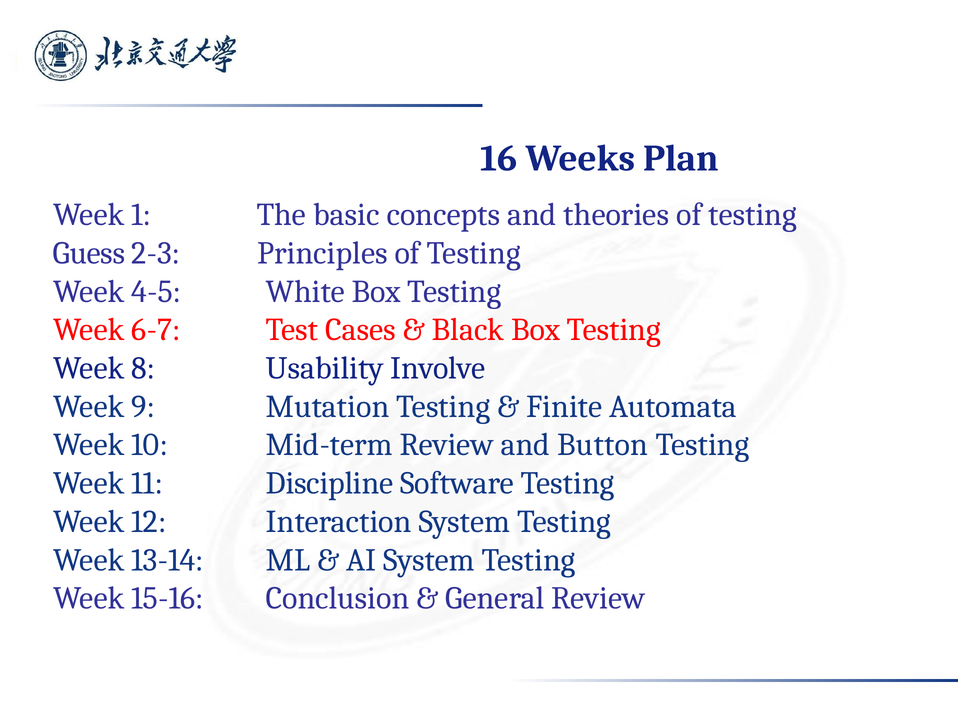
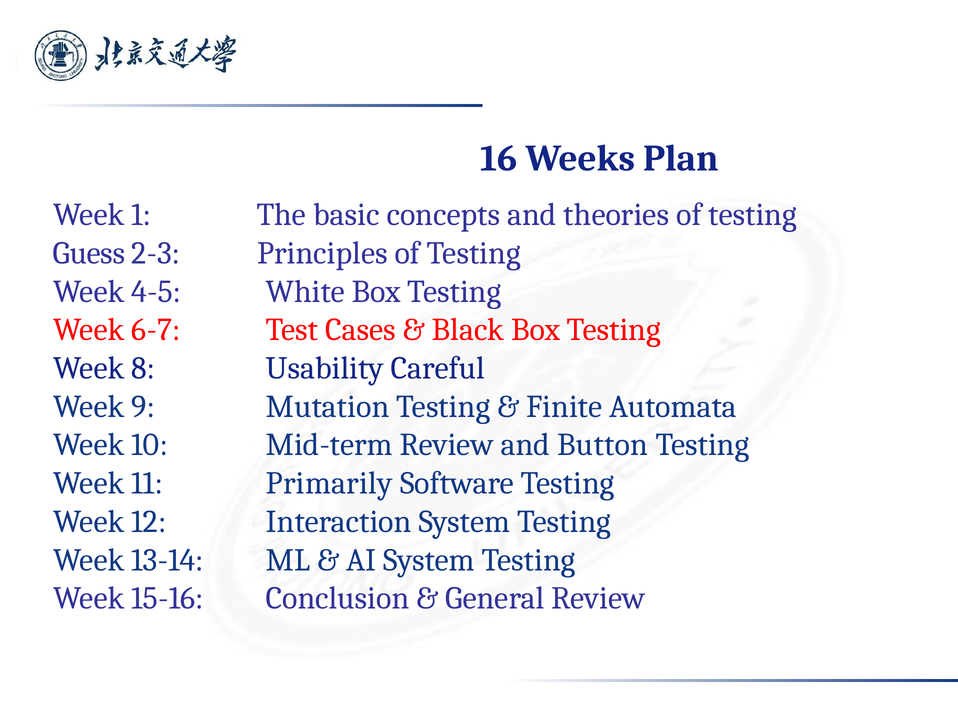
Involve: Involve -> Careful (438, 368)
Discipline: Discipline -> Primarily (329, 483)
